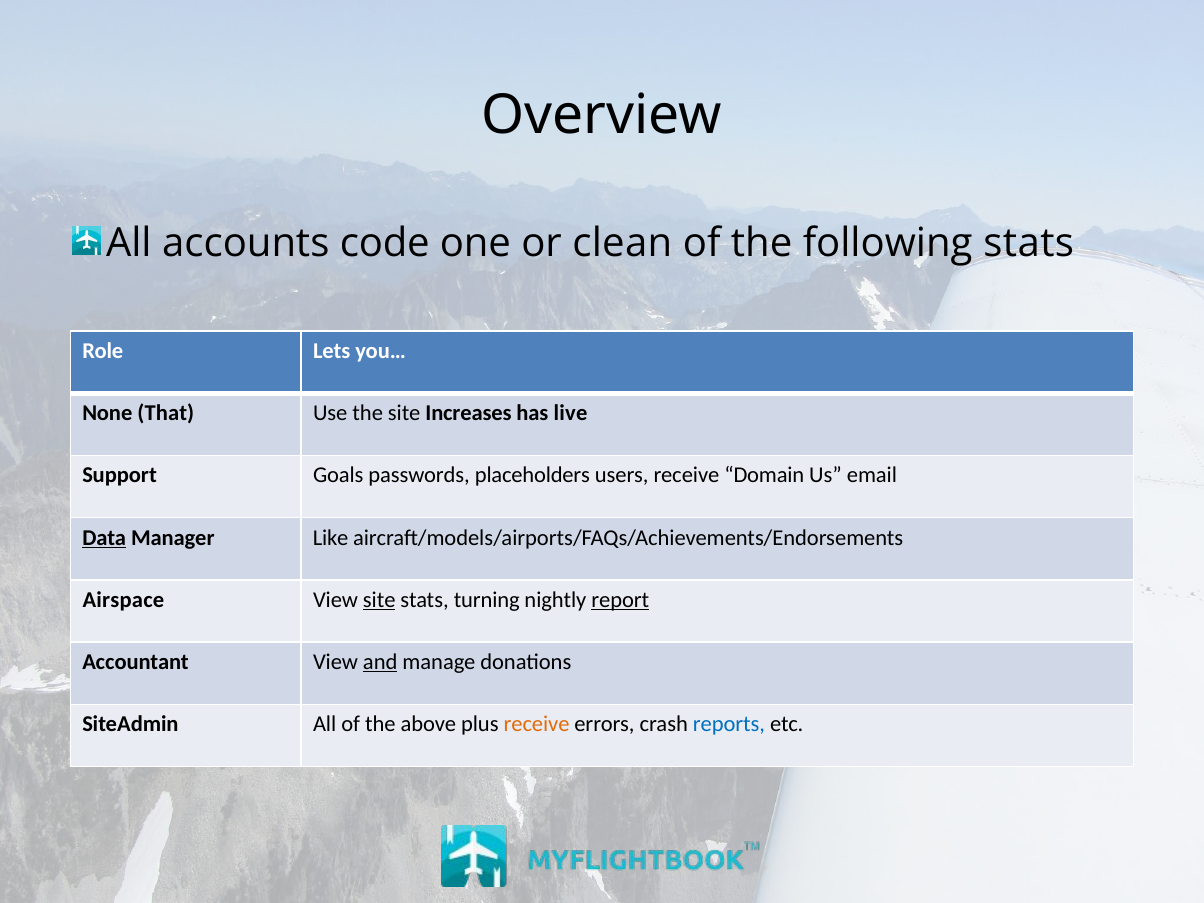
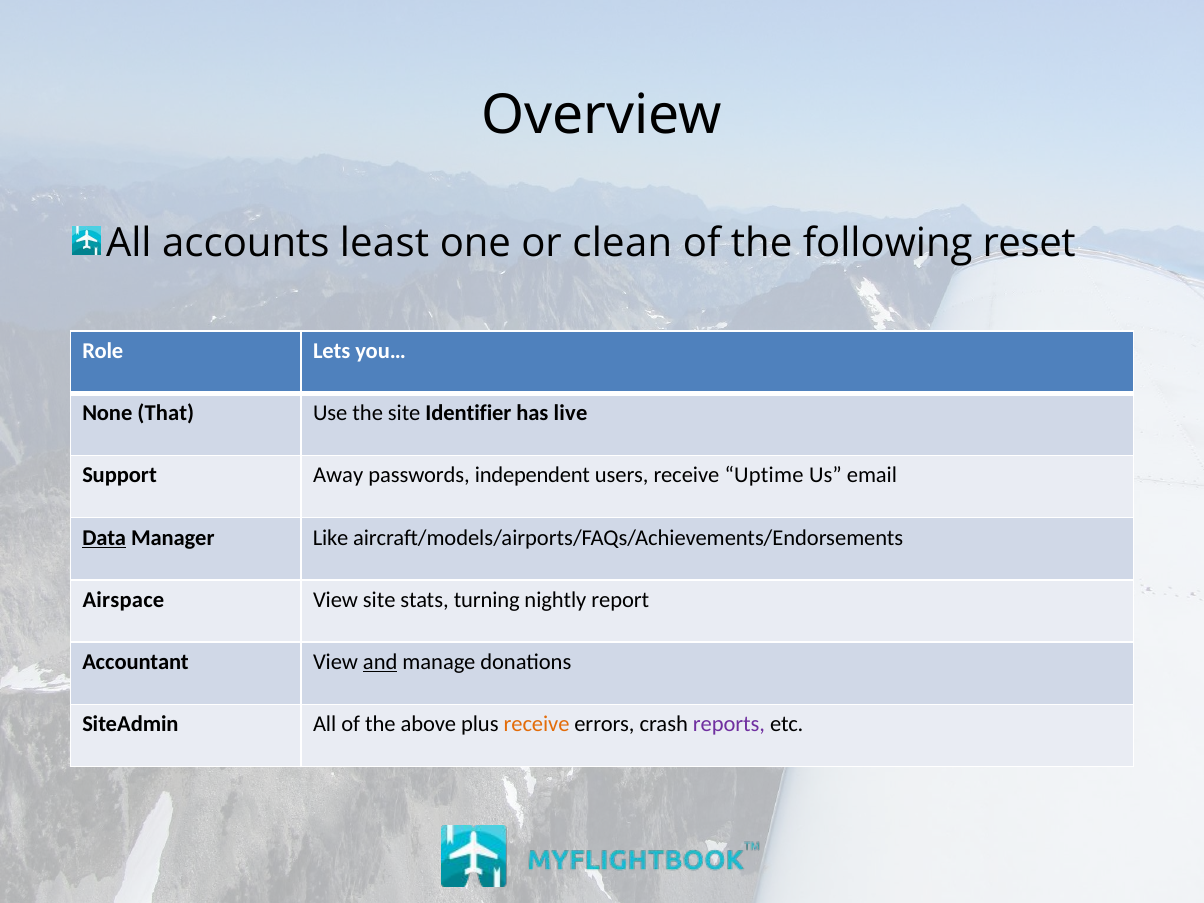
code: code -> least (385, 244)
following stats: stats -> reset (1029, 244)
Increases: Increases -> Identifier (468, 413)
Goals: Goals -> Away (338, 476)
placeholders: placeholders -> independent (532, 476)
Domain: Domain -> Uptime (764, 476)
site underline: present -> none (379, 600)
report underline: present -> none (620, 600)
reports colour: blue -> purple (729, 724)
